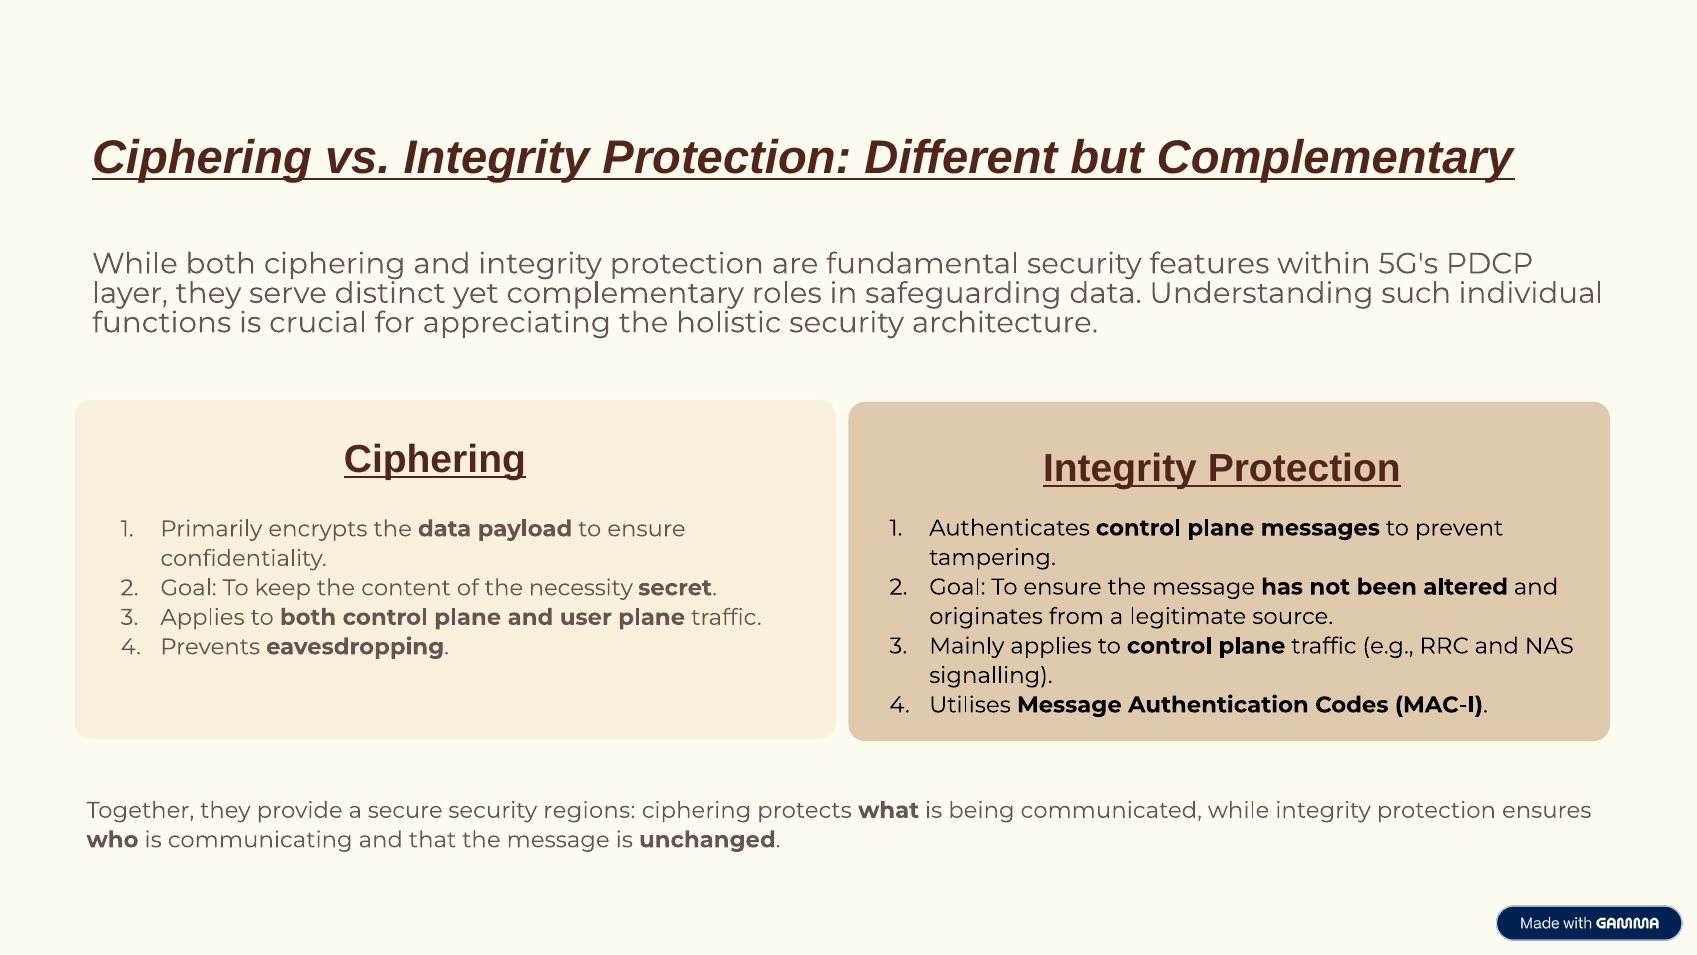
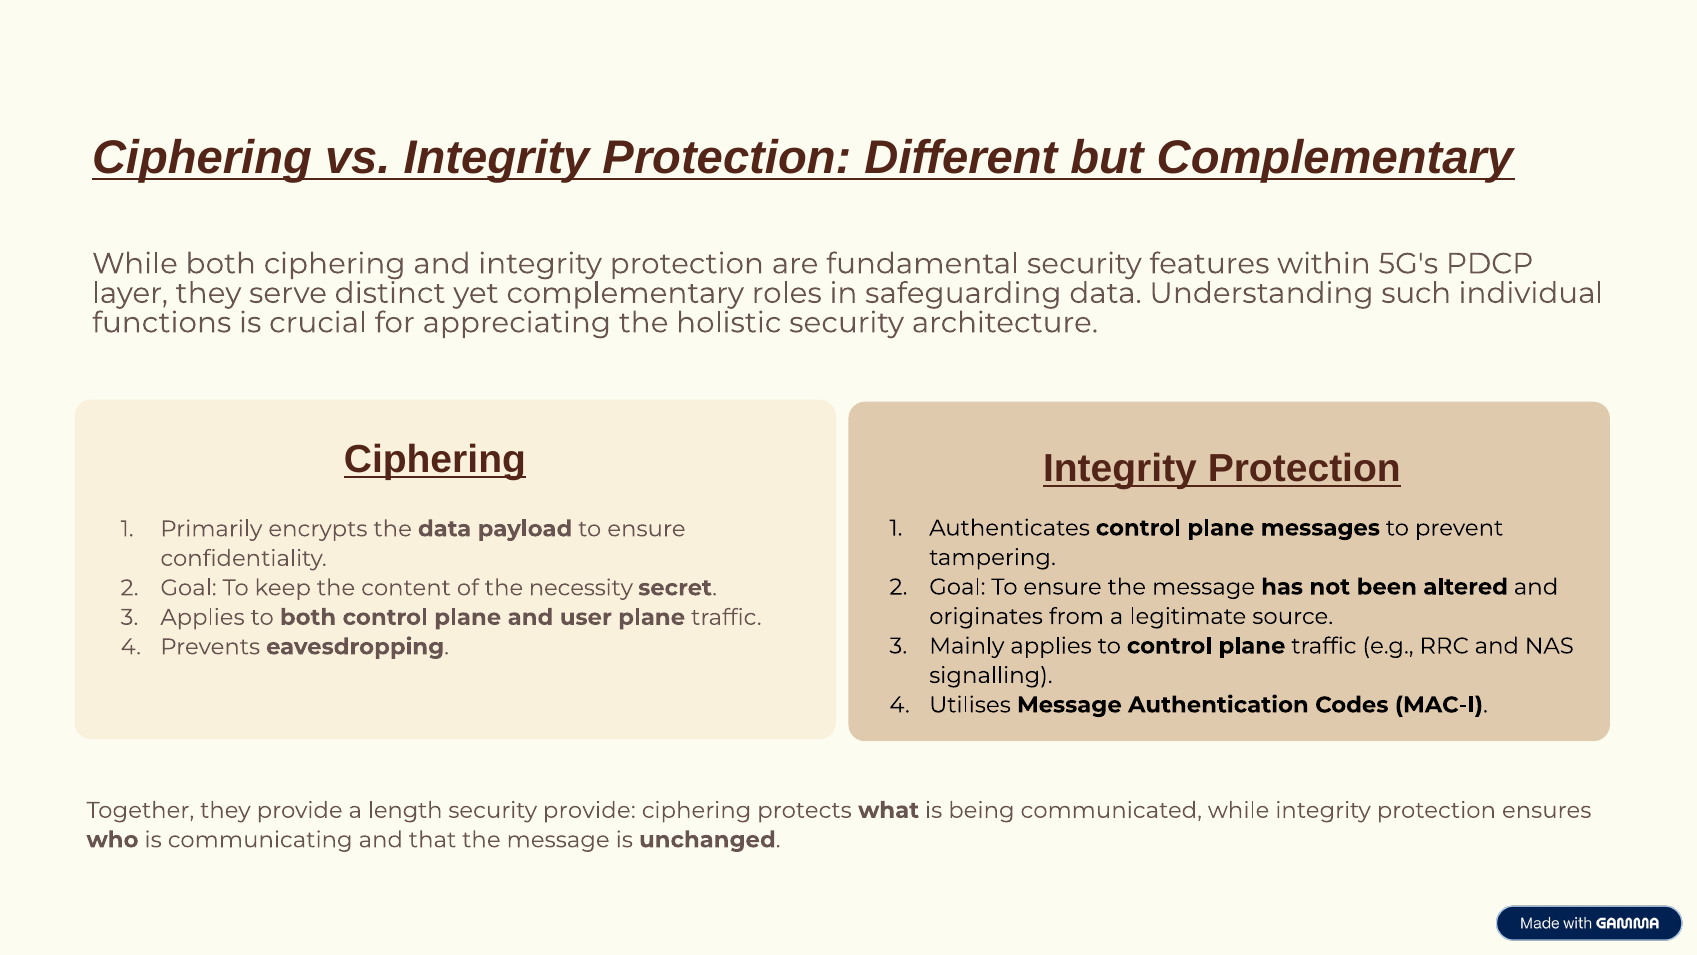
secure: secure -> length (405, 810)
security regions: regions -> provide (589, 810)
